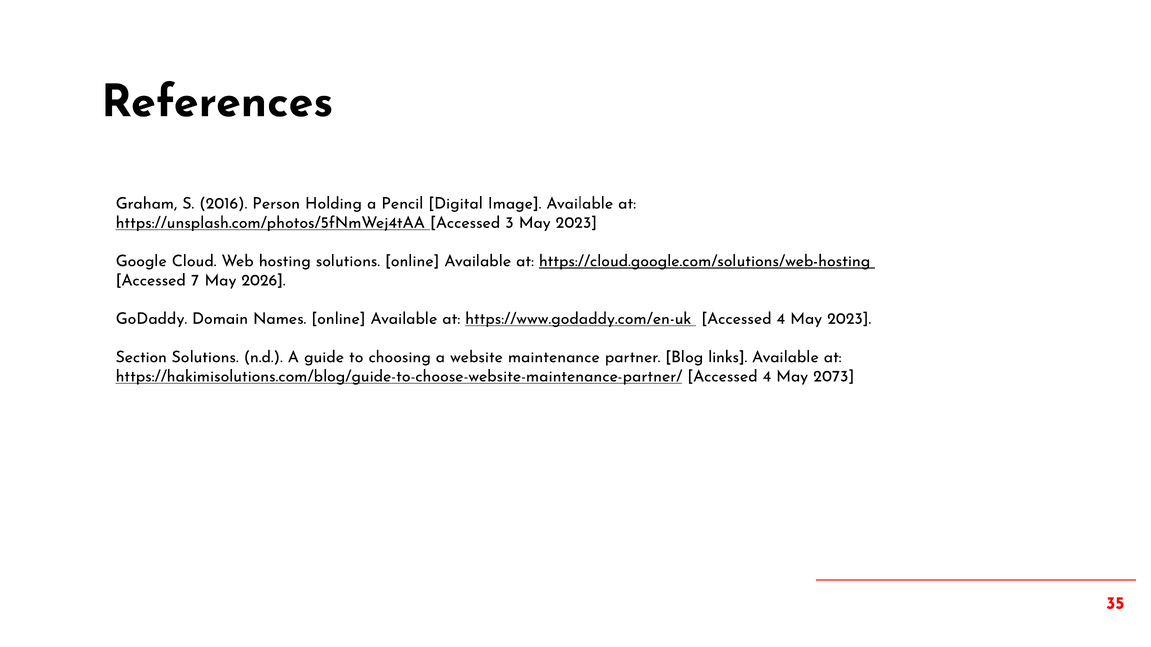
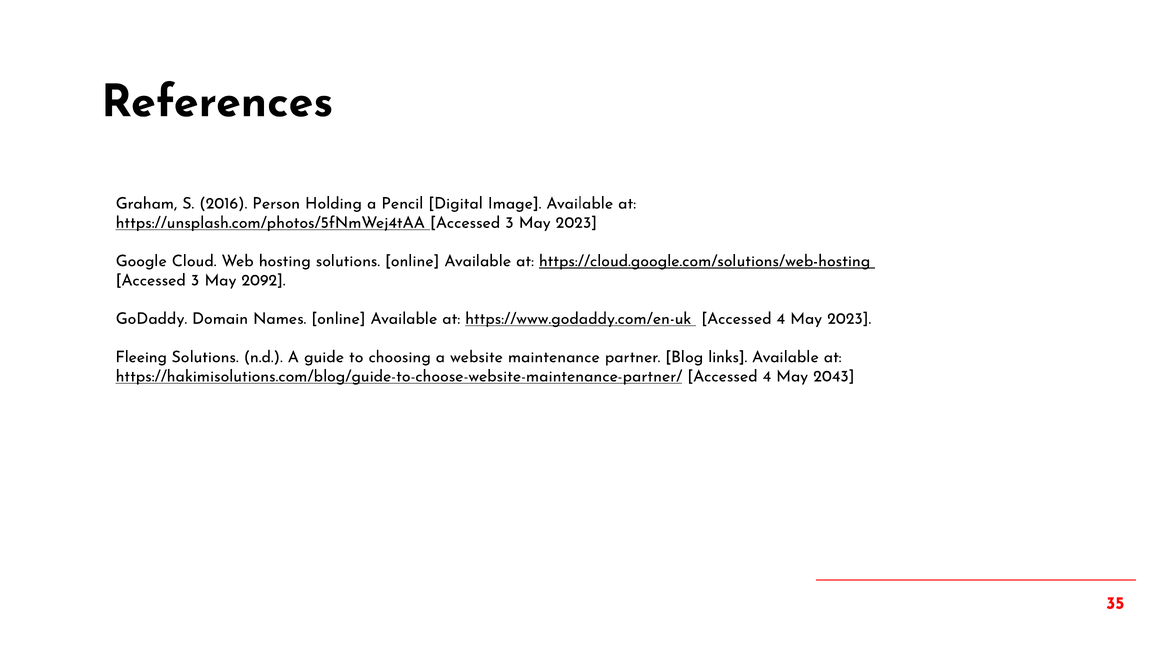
7: 7 -> 3 (195, 280)
2026: 2026 -> 2092 (263, 280)
Section: Section -> Fleeing (141, 357)
2073: 2073 -> 2043 (834, 376)
